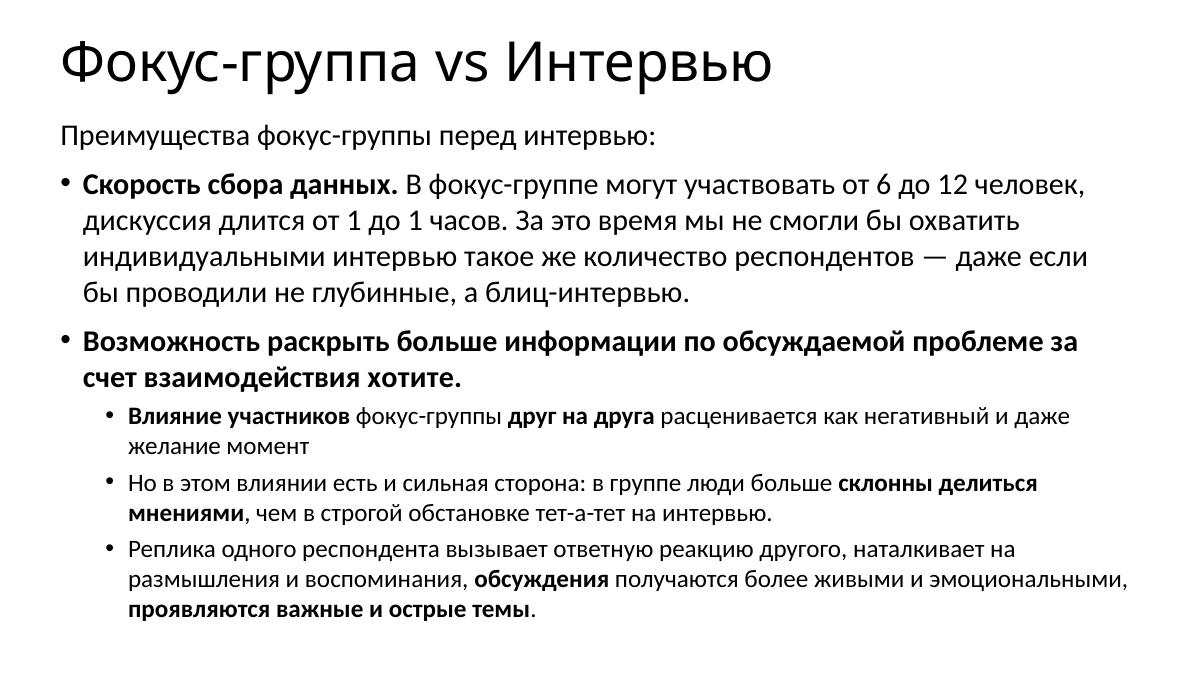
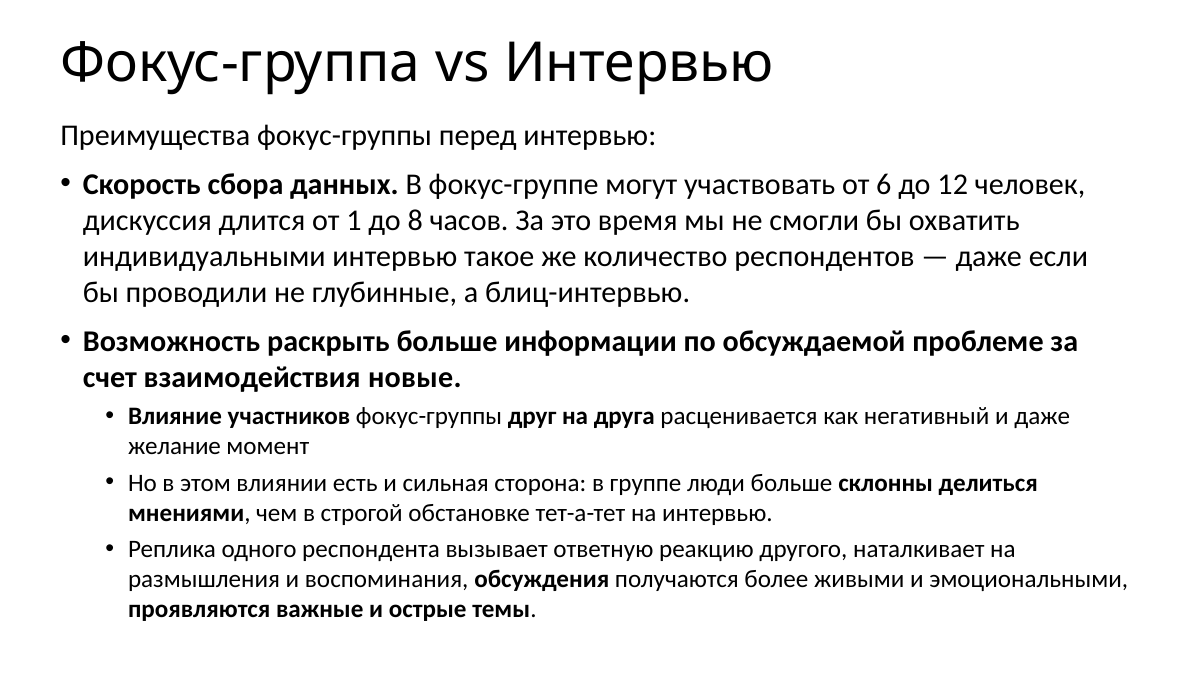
до 1: 1 -> 8 (415, 220)
хотите: хотите -> новые (415, 377)
